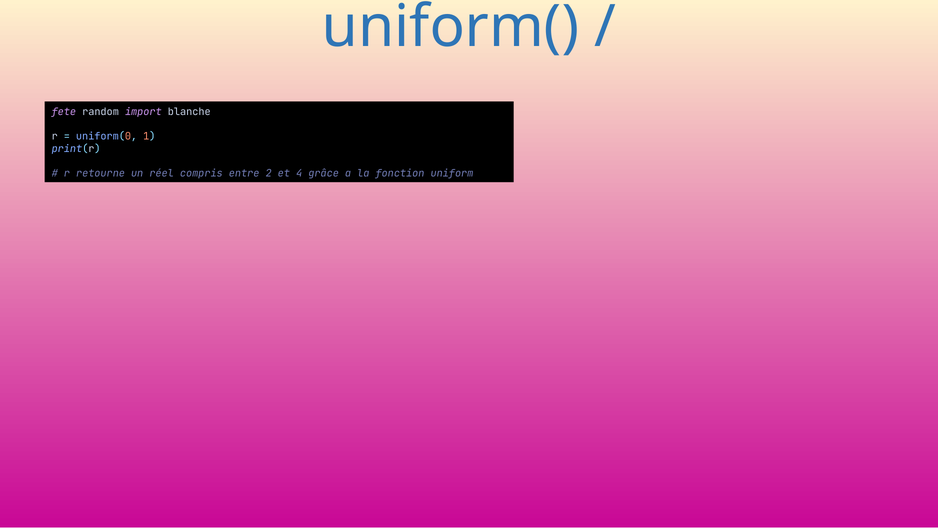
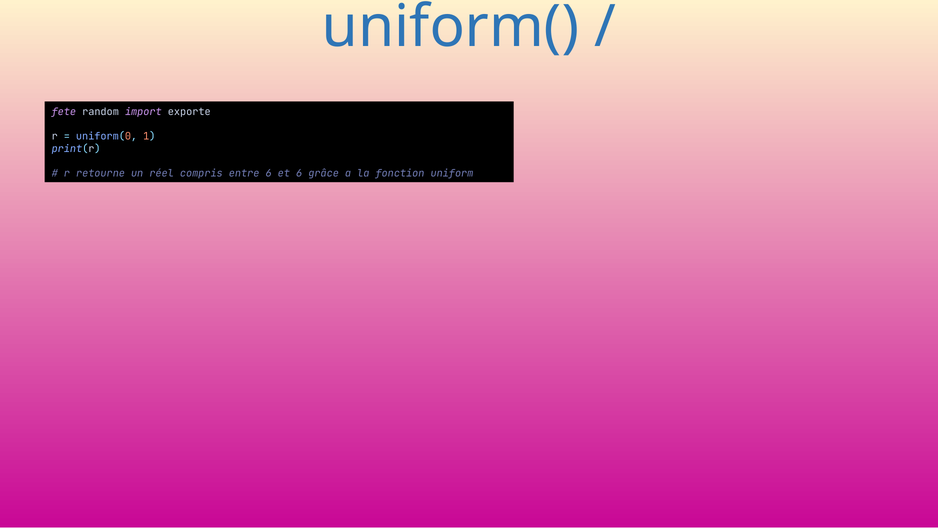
blanche: blanche -> exporte (189, 112)
entre 2: 2 -> 6 (269, 173)
et 4: 4 -> 6 (299, 173)
